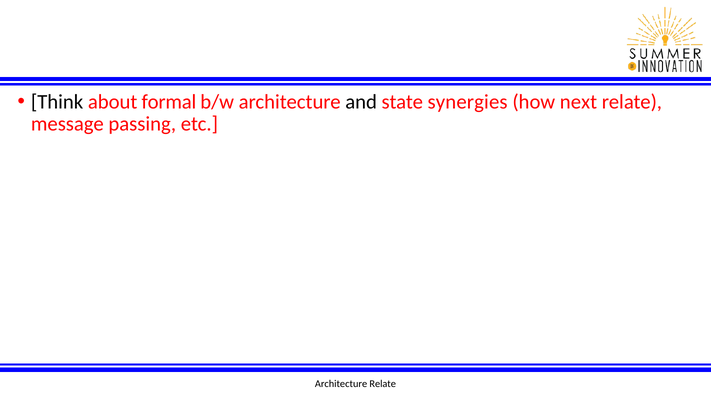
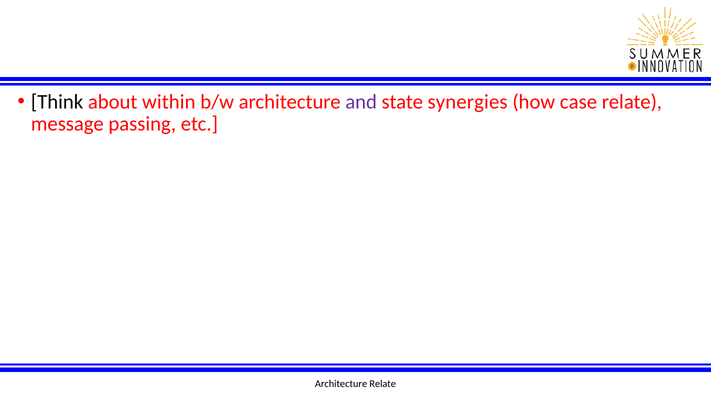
formal: formal -> within (169, 102)
and colour: black -> purple (361, 102)
next: next -> case (578, 102)
